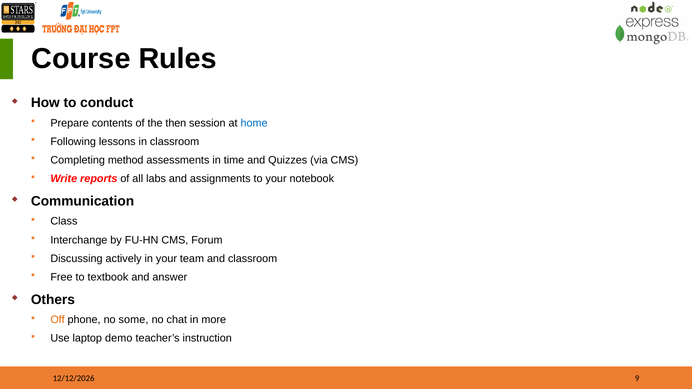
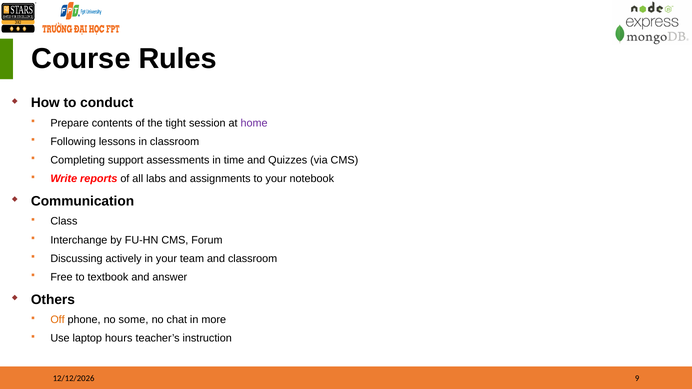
then: then -> tight (176, 123)
home colour: blue -> purple (254, 123)
method: method -> support (126, 160)
demo: demo -> hours (119, 338)
